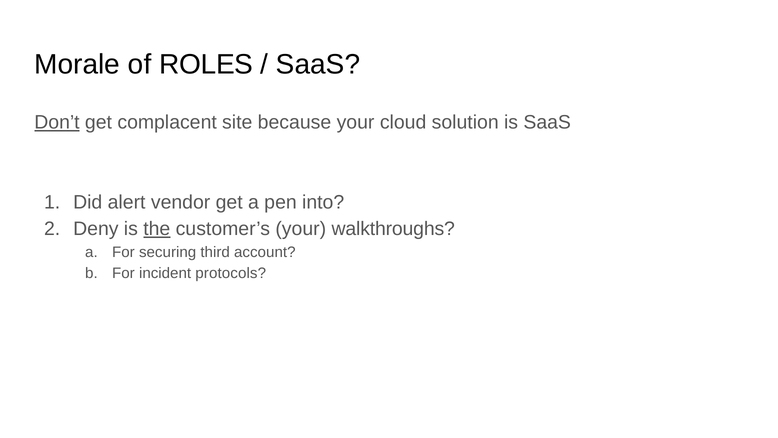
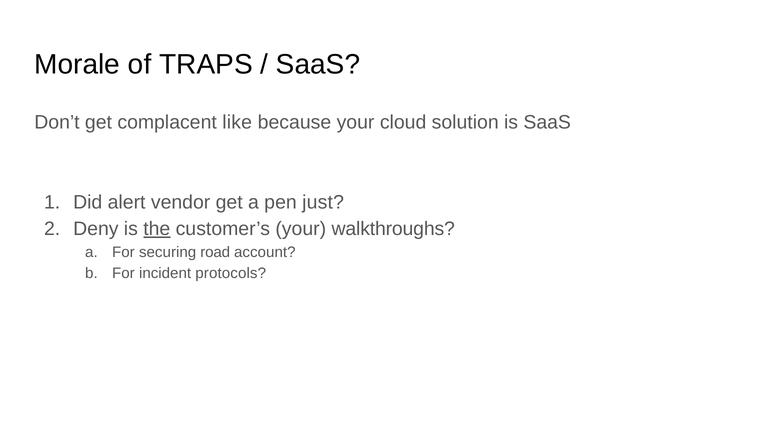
ROLES: ROLES -> TRAPS (206, 64)
Don’t underline: present -> none (57, 122)
site: site -> like (237, 122)
into: into -> just (323, 202)
third: third -> road (215, 252)
